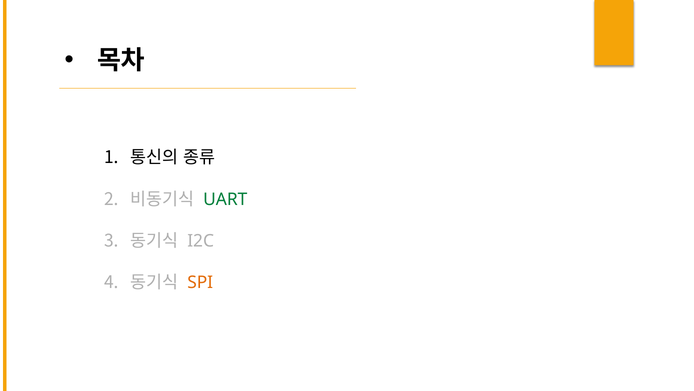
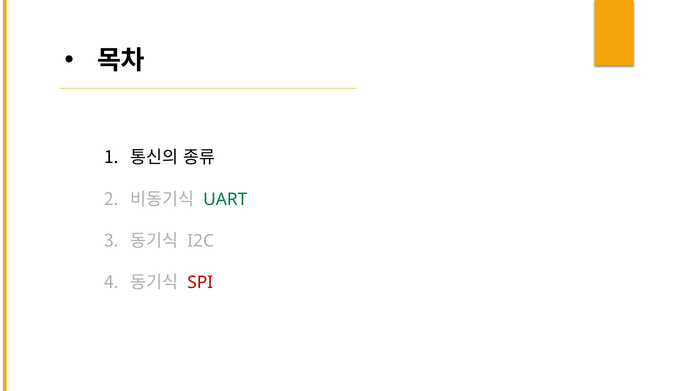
SPI colour: orange -> red (200, 282)
